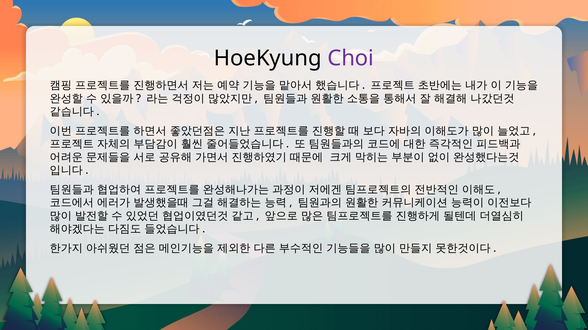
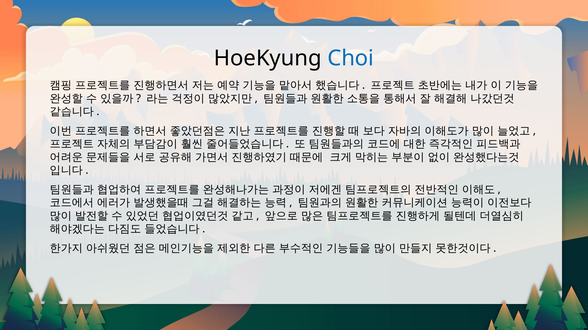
Choi colour: purple -> blue (351, 58)
